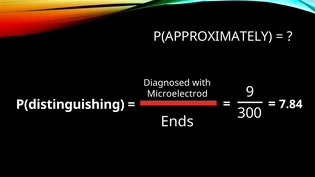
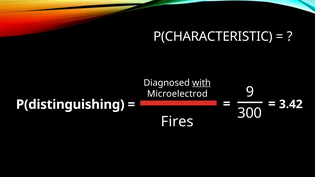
P(APPROXIMATELY: P(APPROXIMATELY -> P(CHARACTERISTIC (213, 37)
with underline: none -> present (202, 83)
7.84: 7.84 -> 3.42 (291, 104)
Ends: Ends -> Fires (177, 122)
